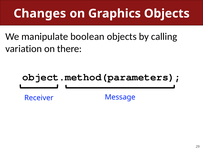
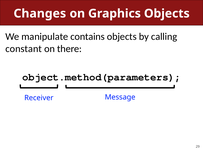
boolean: boolean -> contains (88, 37)
variation: variation -> constant (24, 49)
